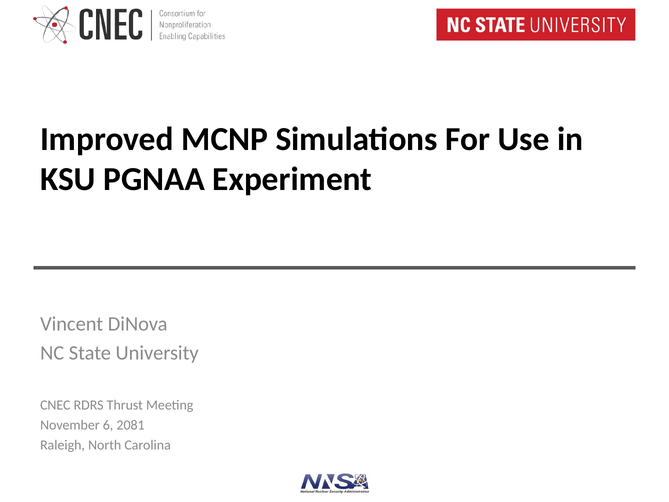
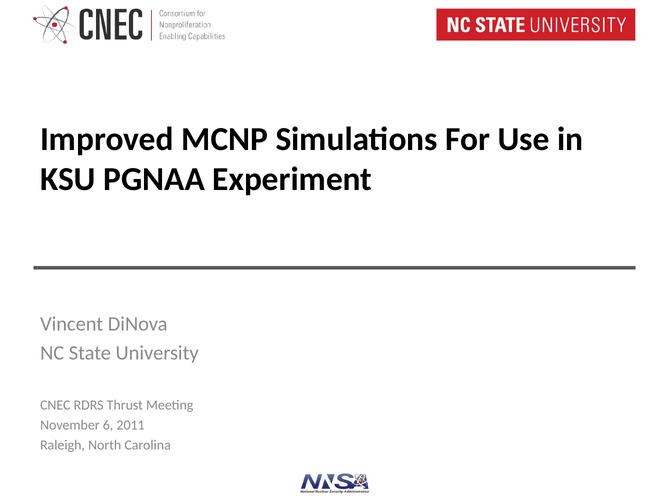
2081: 2081 -> 2011 (131, 425)
